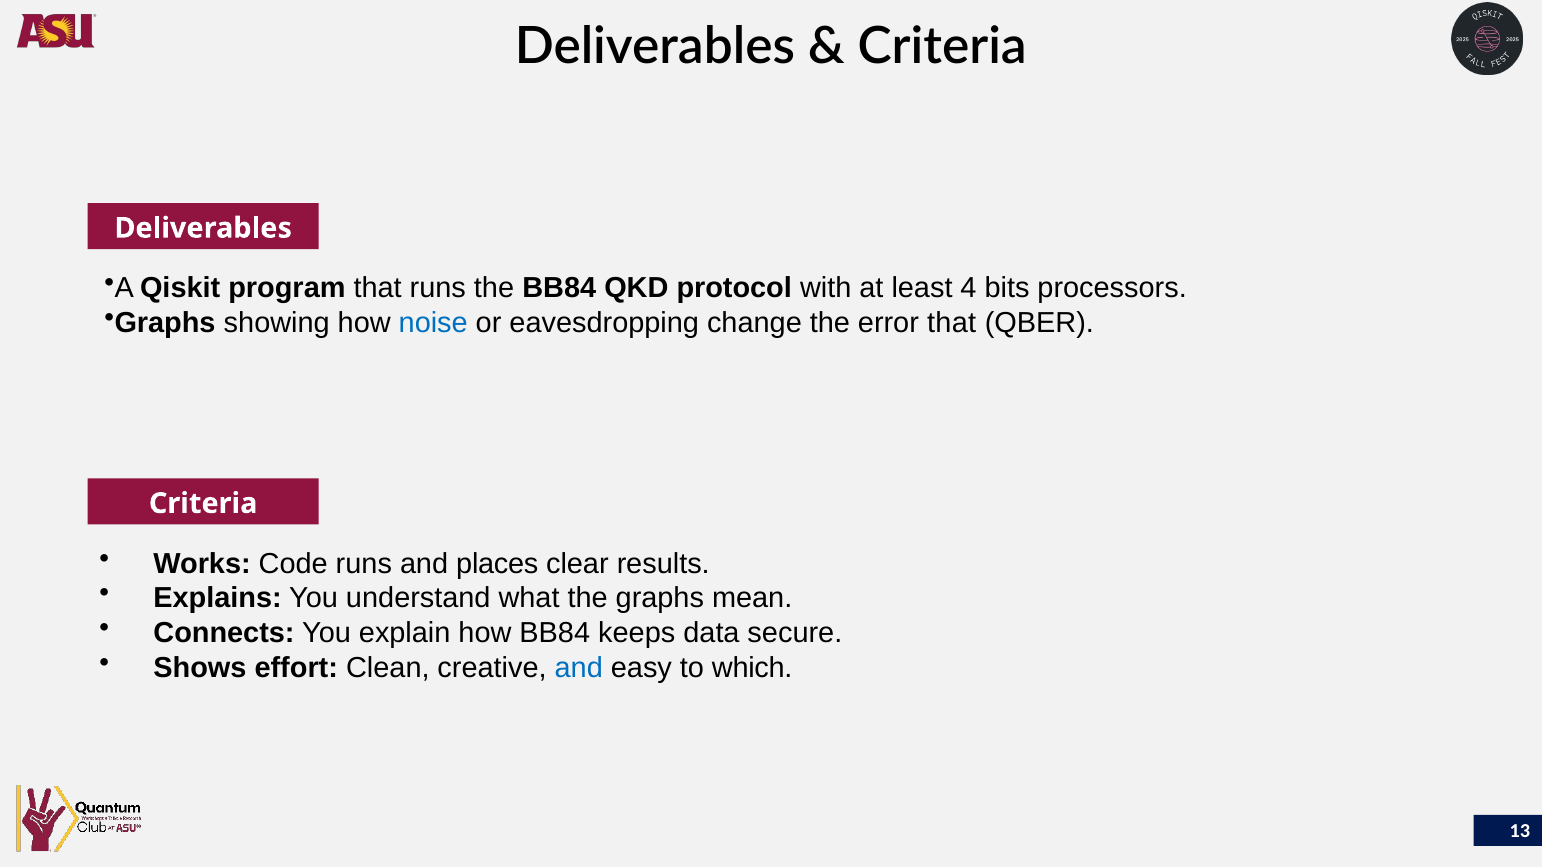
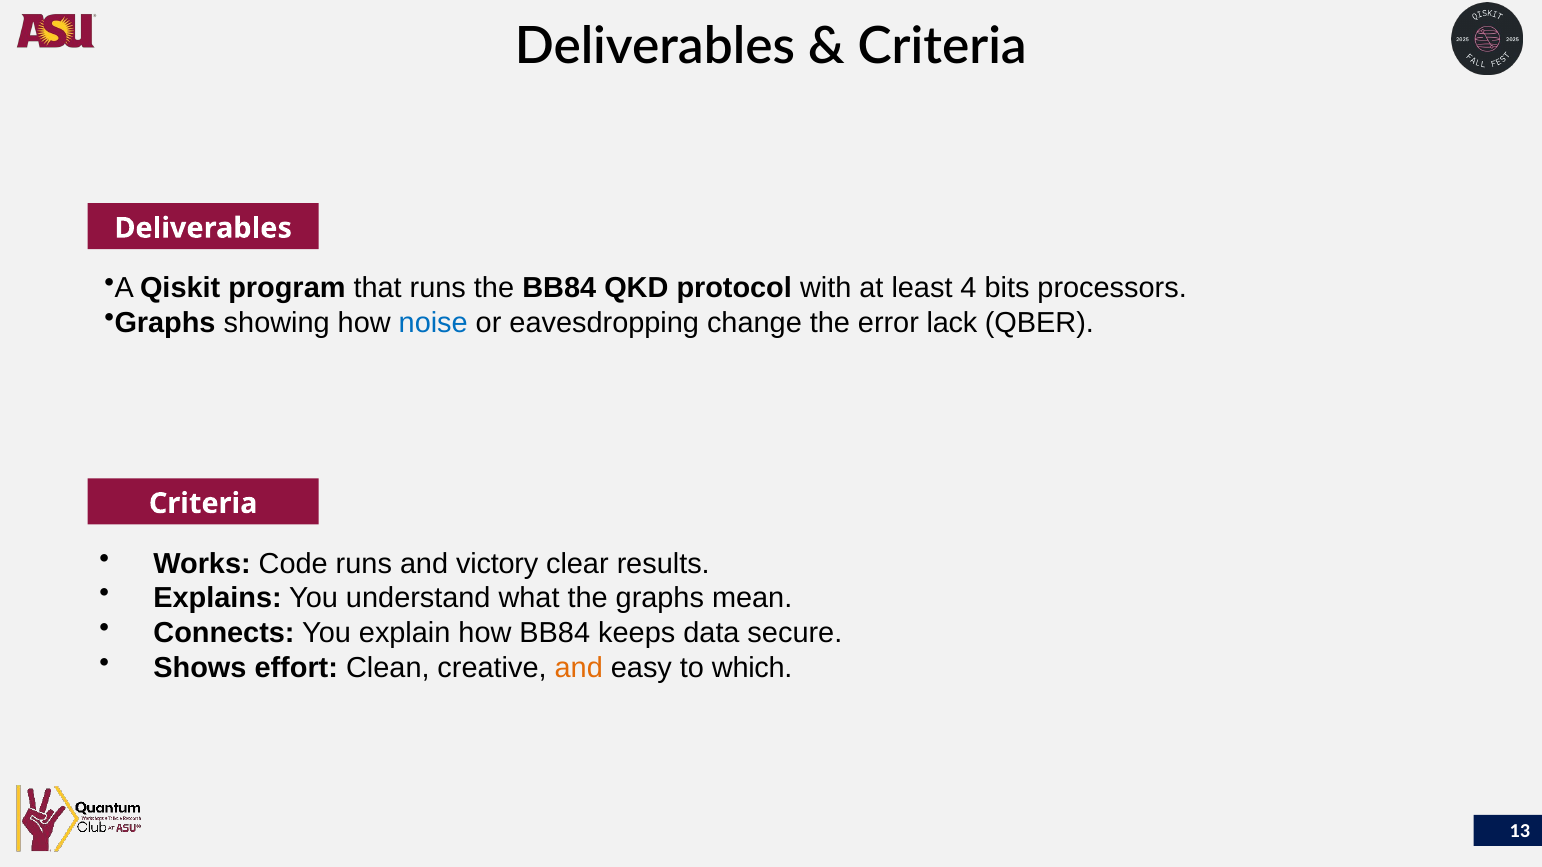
error that: that -> lack (952, 323)
places: places -> victory (497, 564)
and colour: blue -> orange (579, 668)
